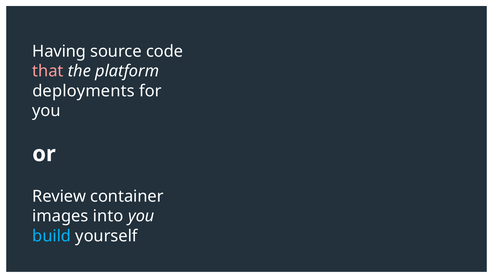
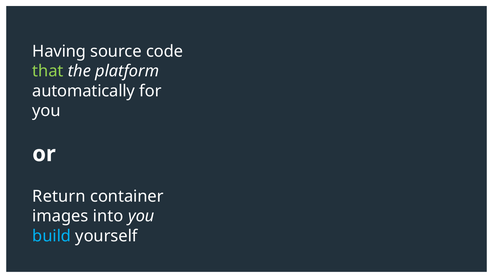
that colour: pink -> light green (48, 71)
deployments: deployments -> automatically (84, 91)
Review: Review -> Return (59, 196)
